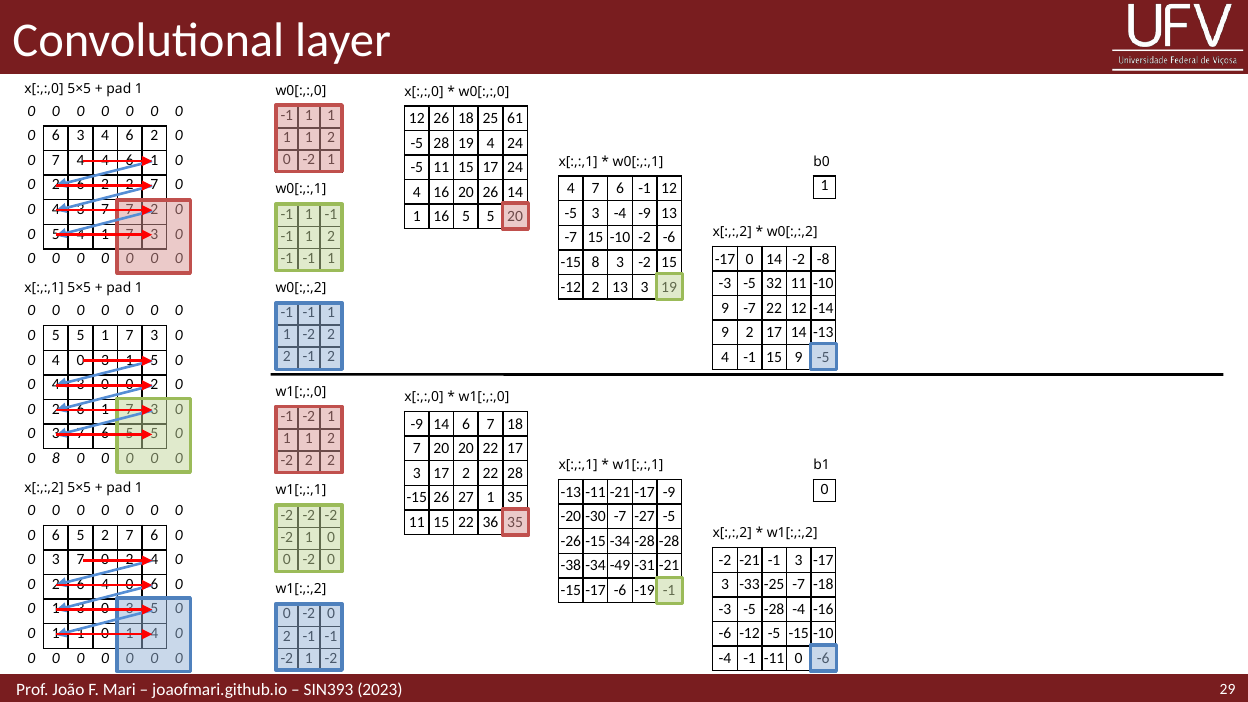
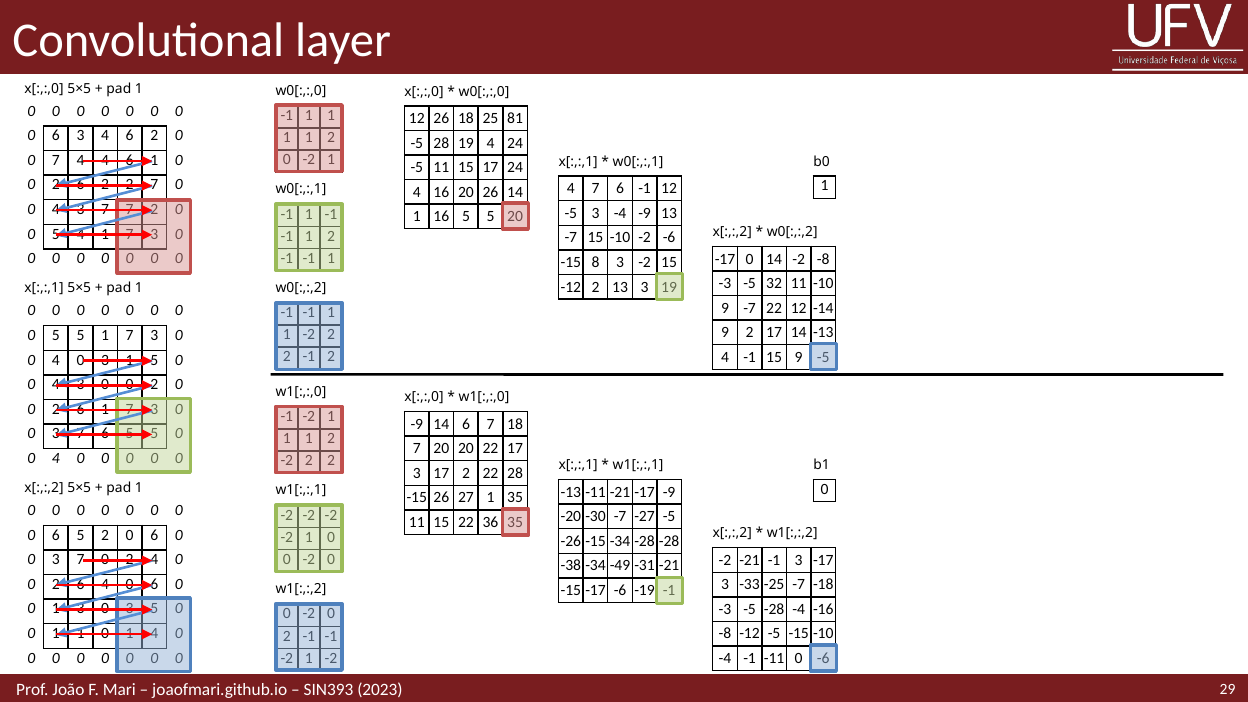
61: 61 -> 81 (515, 118)
8: 8 -> 4 (56, 458)
5 2 7: 7 -> 0 (130, 535)
-6: -6 -> -8 (725, 634)
